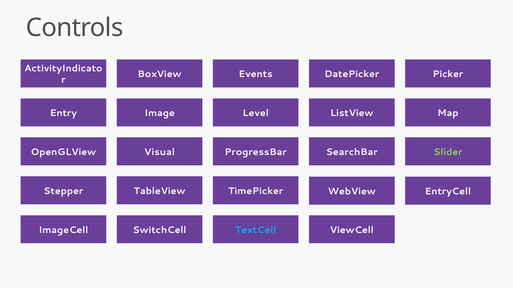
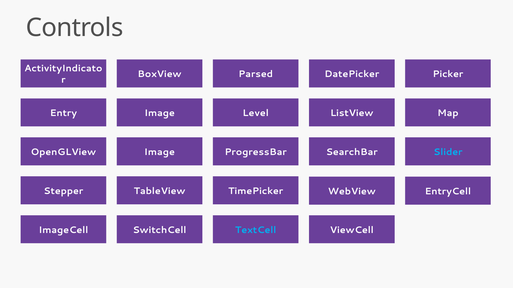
Events: Events -> Parsed (256, 74)
OpenGLView Visual: Visual -> Image (159, 152)
Slider colour: light green -> light blue (448, 152)
